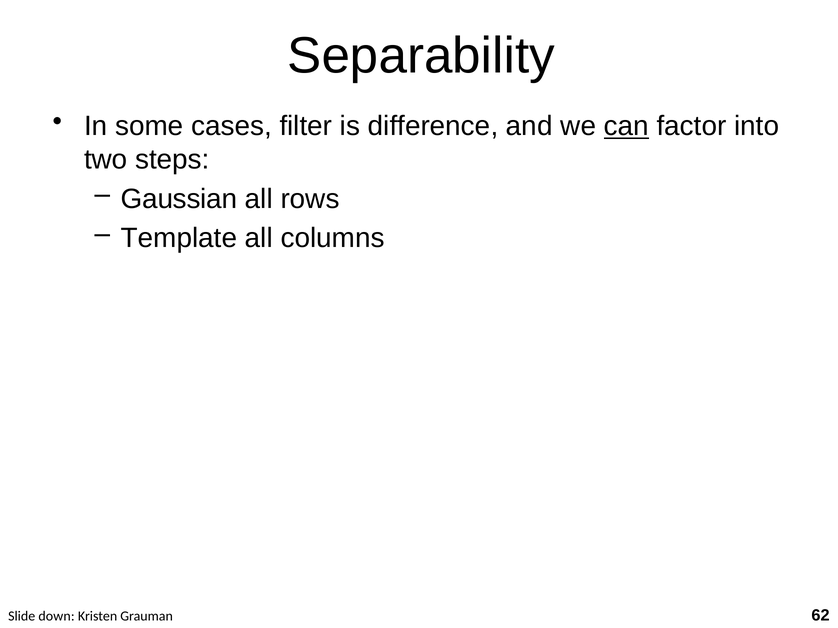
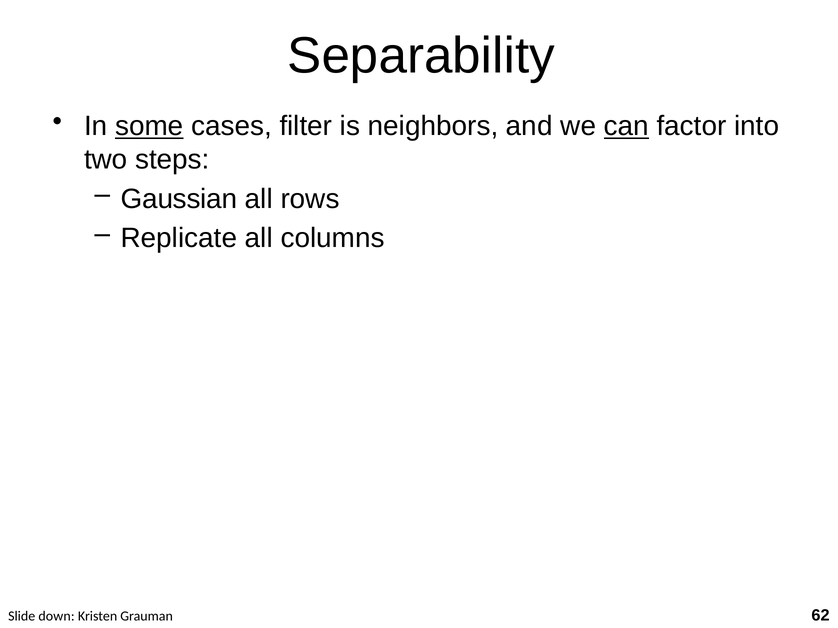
some underline: none -> present (149, 126)
difference: difference -> neighbors (433, 126)
Template: Template -> Replicate (179, 238)
